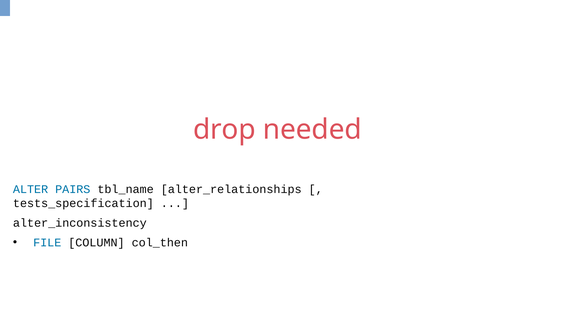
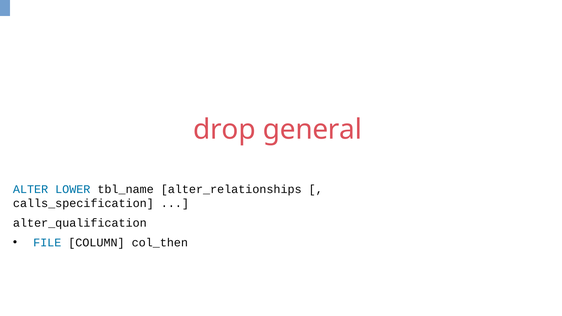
needed: needed -> general (312, 130)
PAIRS: PAIRS -> LOWER (73, 189)
tests_specification: tests_specification -> calls_specification (83, 204)
alter_inconsistency: alter_inconsistency -> alter_qualification (80, 223)
